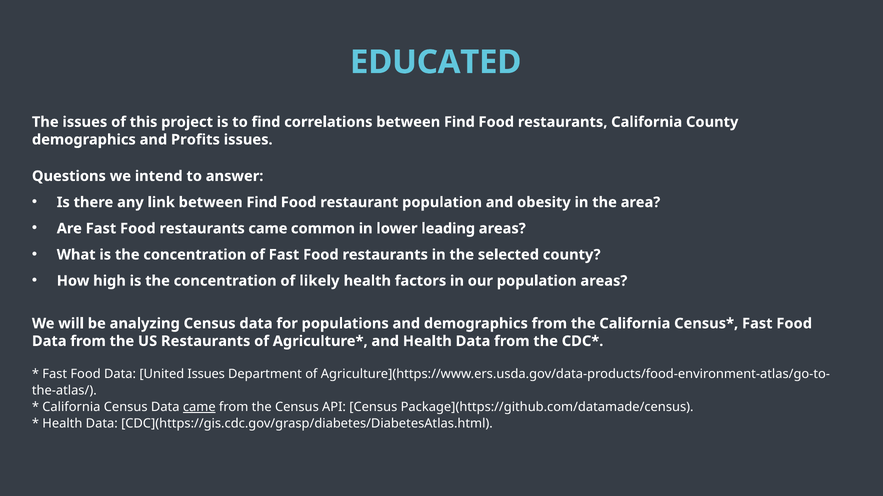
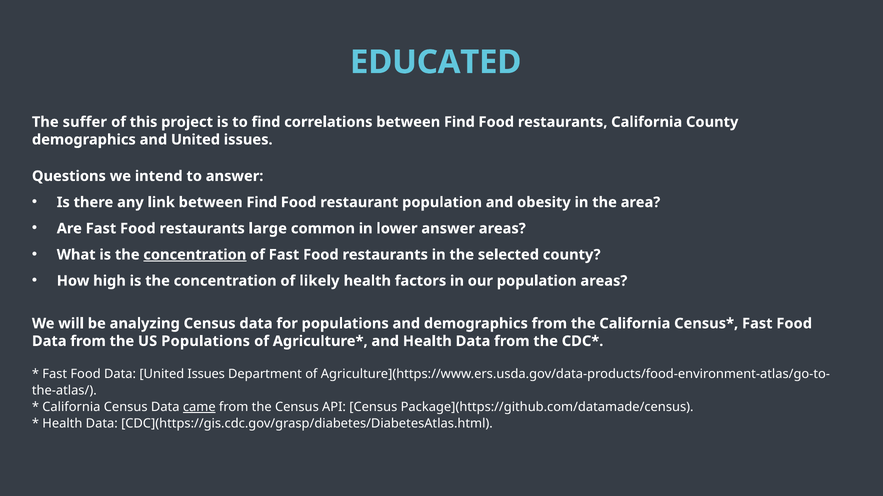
The issues: issues -> suffer (85, 122)
and Profits: Profits -> United (195, 140)
restaurants came: came -> large (268, 229)
lower leading: leading -> answer (448, 229)
concentration underline: none -> present (195, 255)
US Restaurants: Restaurants -> Populations (206, 342)
